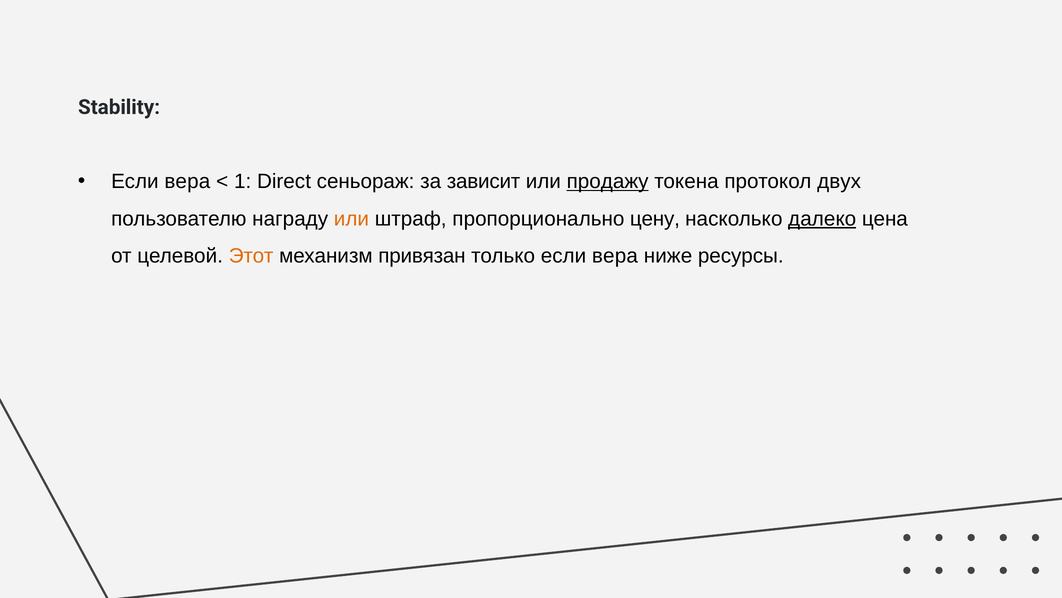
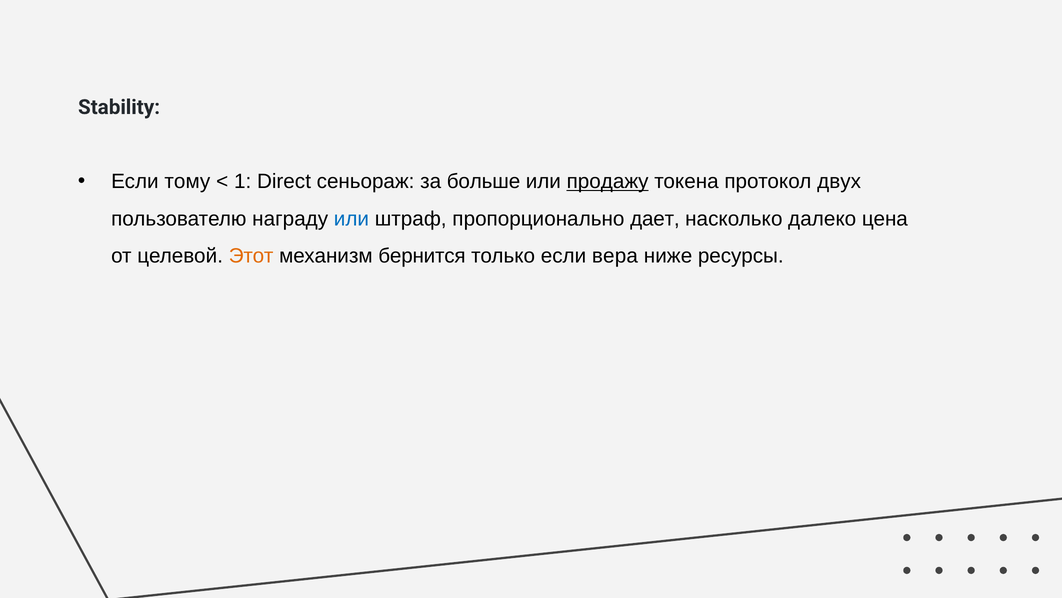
вера: вера -> тому (187, 181)
зависит: зависит -> больше (484, 181)
или colour: orange -> blue (351, 219)
цену: цену -> дает (655, 219)
далеко underline: present -> none (822, 219)
привязан: привязан -> бернится (422, 256)
